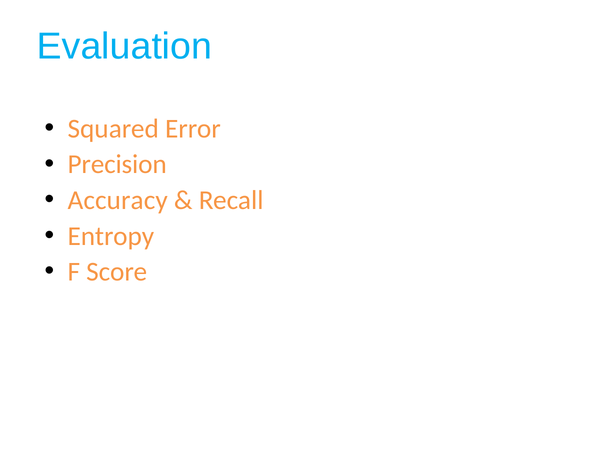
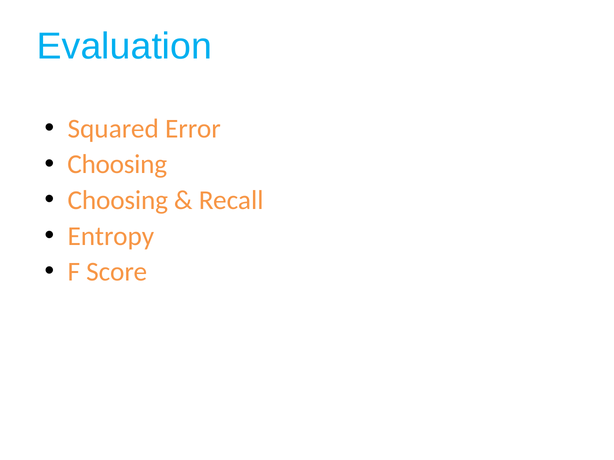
Precision: Precision -> Choosing (117, 165)
Accuracy: Accuracy -> Choosing (118, 200)
